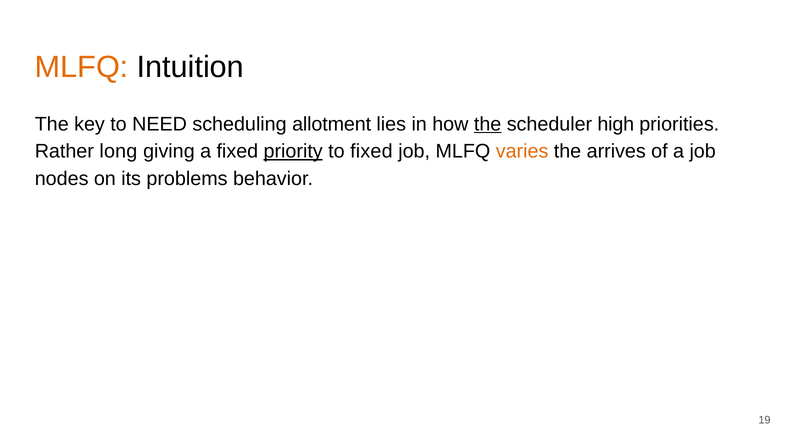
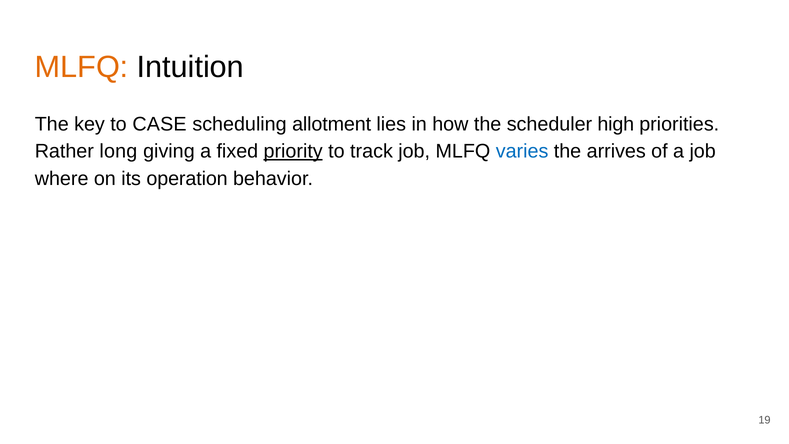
NEED: NEED -> CASE (160, 124)
the underline: present -> none (488, 124)
to fixed: fixed -> track (371, 151)
varies colour: orange -> blue (522, 151)
nodes: nodes -> where (62, 179)
problems: problems -> operation (187, 179)
